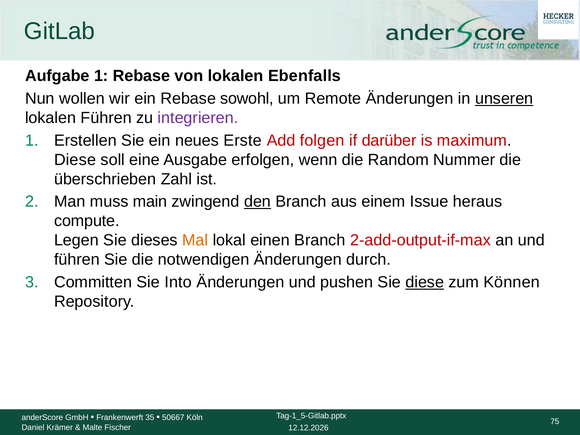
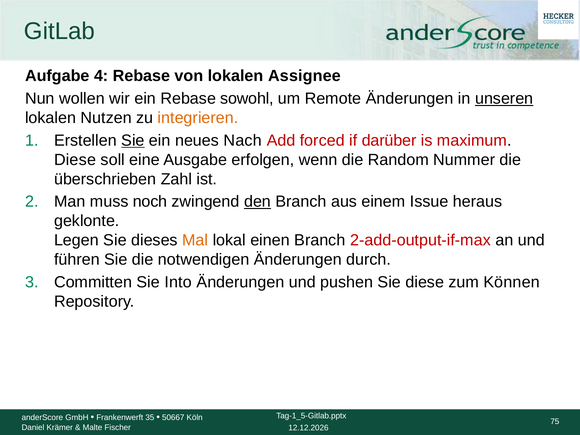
Aufgabe 1: 1 -> 4 (101, 76)
Ebenfalls: Ebenfalls -> Assignee (304, 76)
lokalen Führen: Führen -> Nutzen (106, 118)
integrieren colour: purple -> orange (198, 118)
Sie underline: none -> present (133, 140)
Erste: Erste -> Nach (243, 140)
folgen: folgen -> forced (322, 140)
main: main -> noch (150, 202)
compute: compute -> geklonte (87, 221)
diese underline: present -> none (425, 282)
